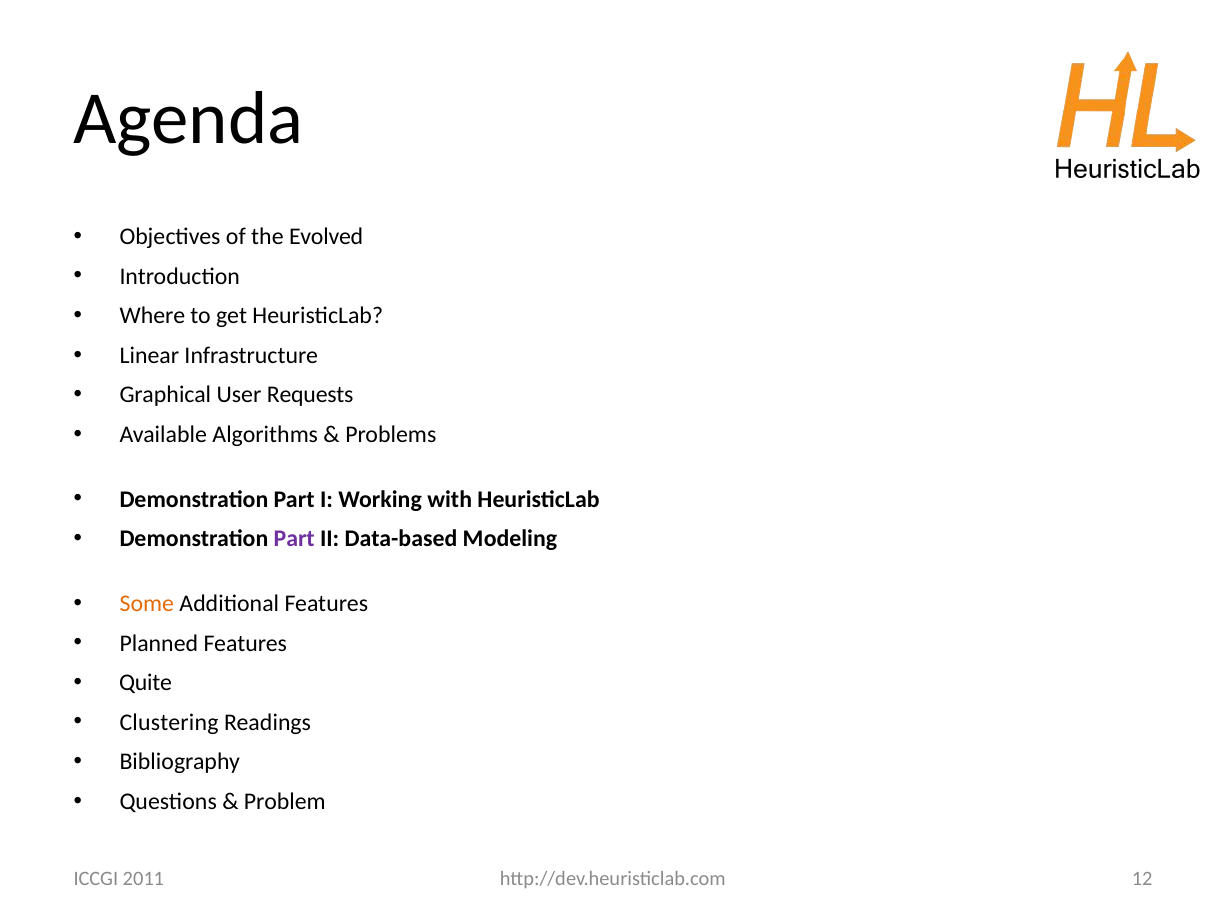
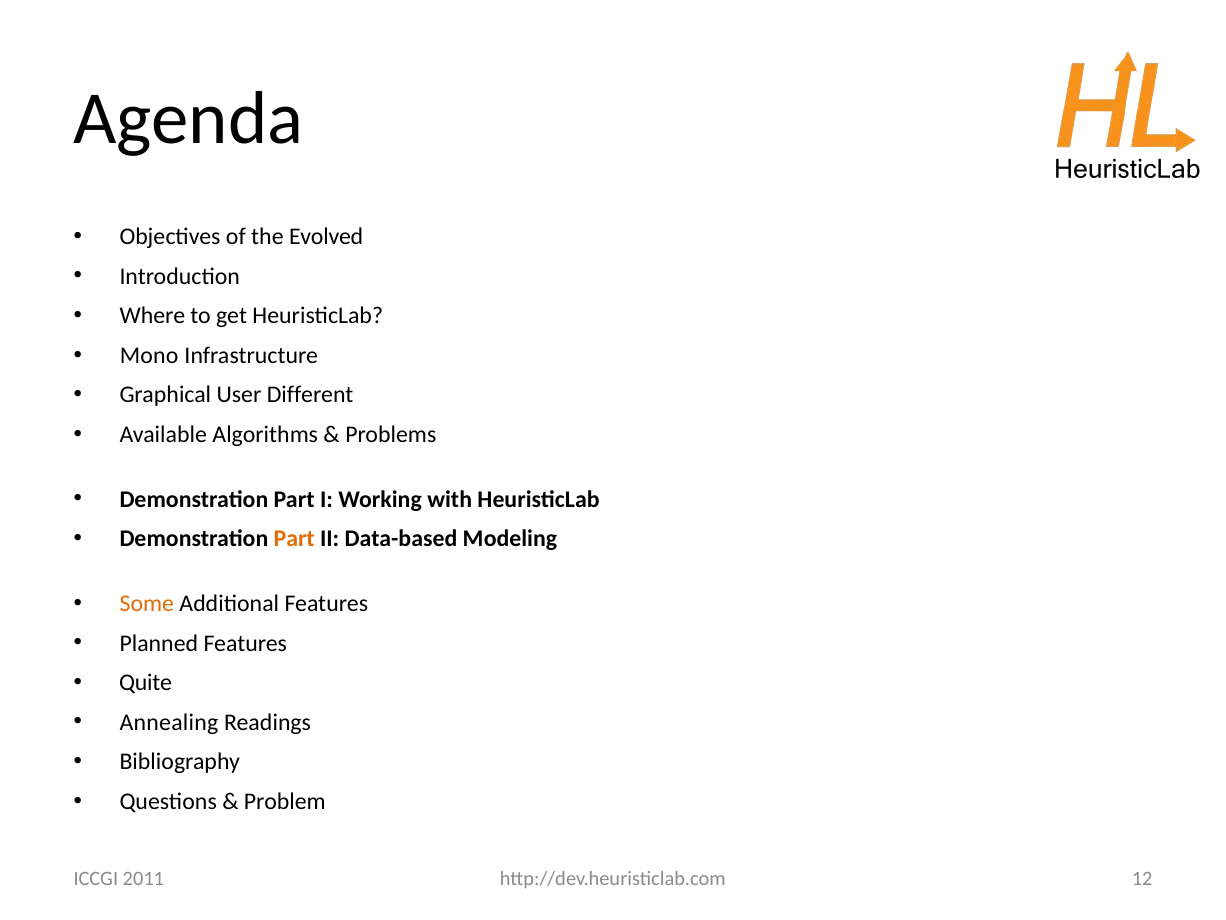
Linear: Linear -> Mono (149, 355)
Requests: Requests -> Different (310, 395)
Part colour: purple -> orange (294, 539)
Clustering: Clustering -> Annealing (169, 722)
